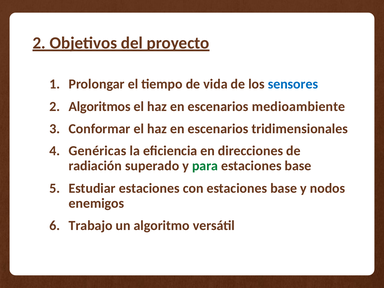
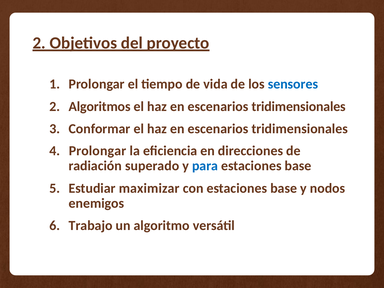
medioambiente: medioambiente -> tridimensionales (299, 106)
Genéricas: Genéricas -> Prolongar (98, 151)
para colour: green -> blue (205, 166)
Estudiar estaciones: estaciones -> maximizar (149, 188)
